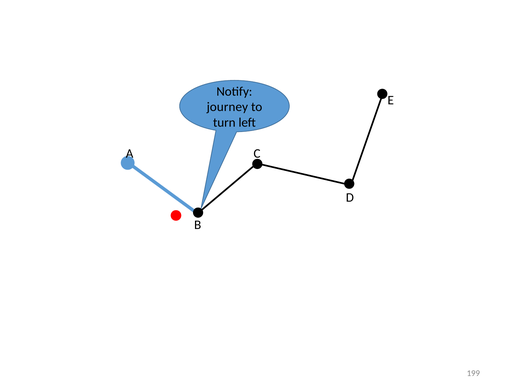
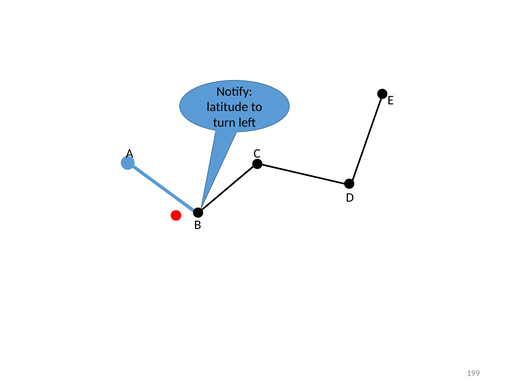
journey: journey -> latitude (227, 107)
